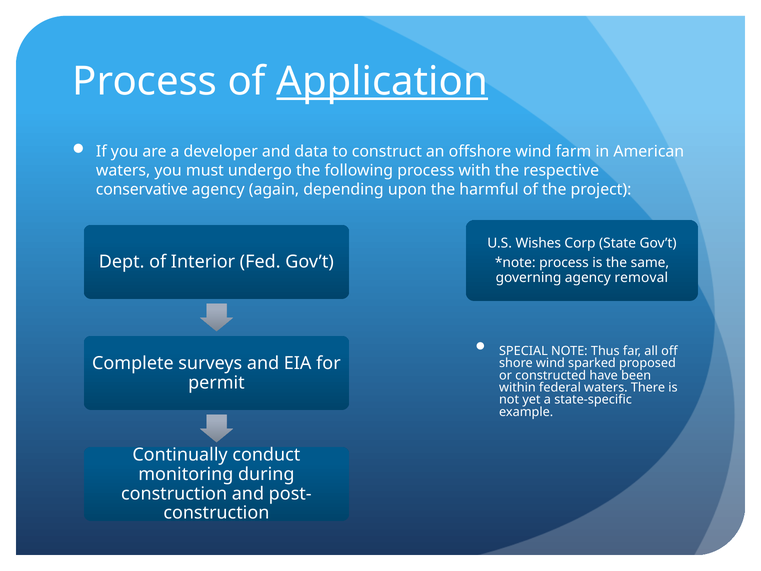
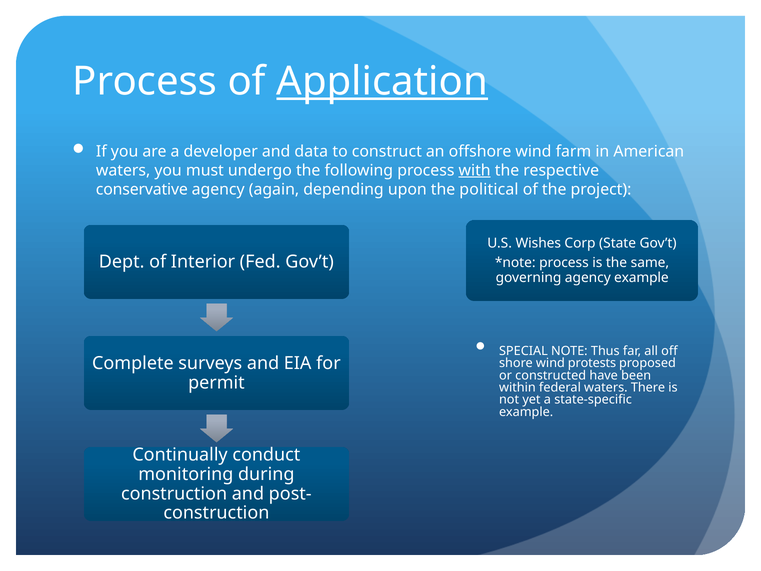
with underline: none -> present (475, 170)
harmful: harmful -> political (489, 189)
agency removal: removal -> example (641, 278)
sparked: sparked -> protests (592, 363)
